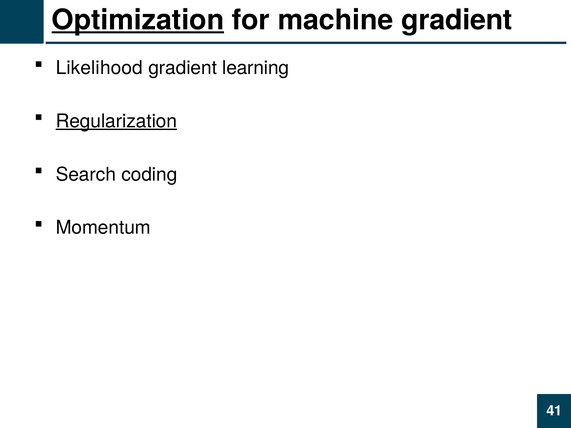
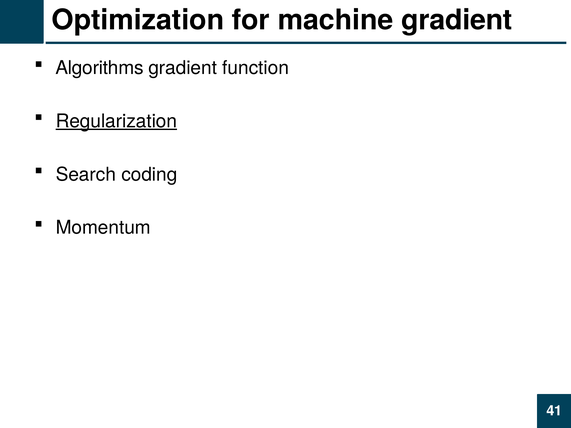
Optimization underline: present -> none (138, 20)
Likelihood: Likelihood -> Algorithms (99, 68)
learning: learning -> function (256, 68)
